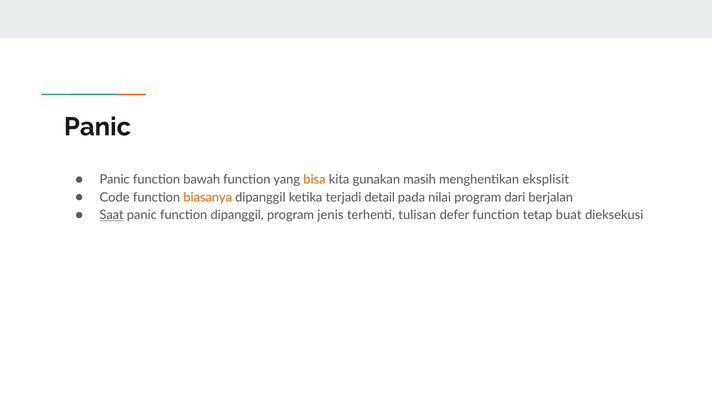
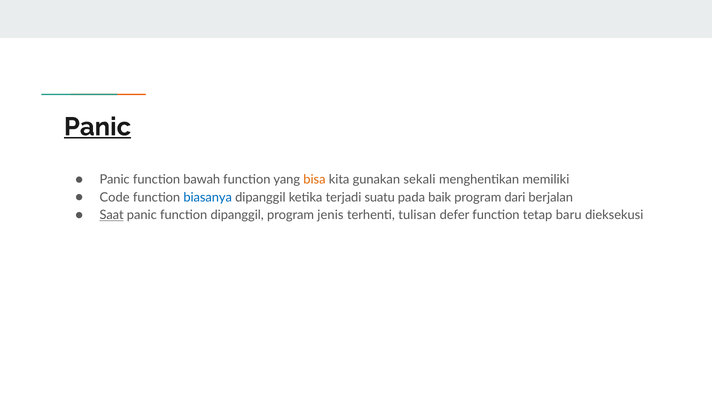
Panic underline: none -> present (98, 127)
masih: masih -> sekali (419, 180)
eksplisit: eksplisit -> memiliki (546, 180)
biasanya colour: orange -> blue (208, 198)
detail: detail -> suatu (380, 198)
nilai: nilai -> baik (440, 198)
buat: buat -> baru (569, 215)
